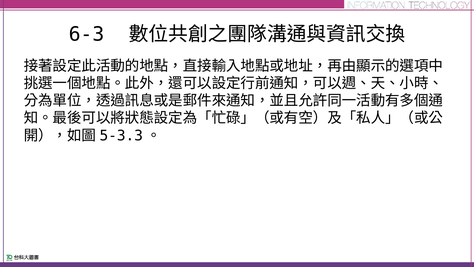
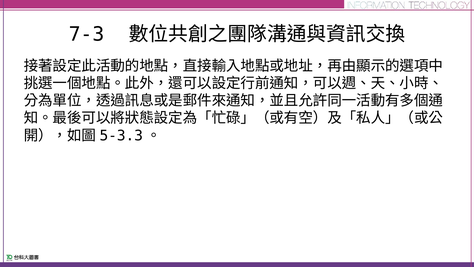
6-3: 6-3 -> 7-3 (87, 34)
